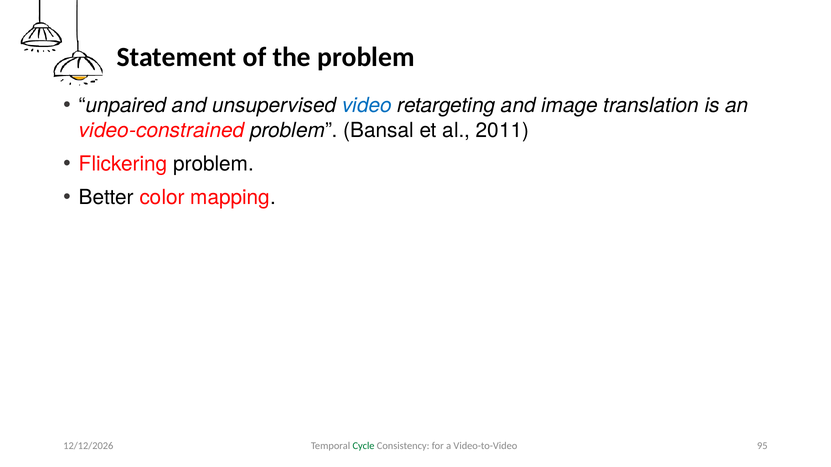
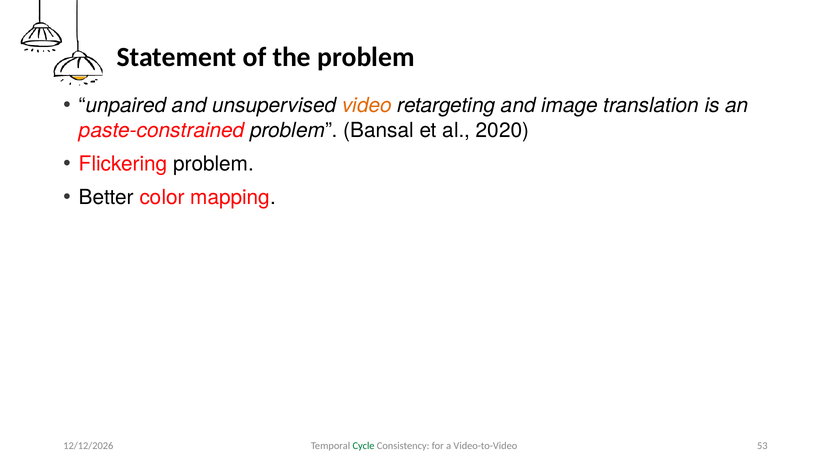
video colour: blue -> orange (367, 106)
video-constrained: video-constrained -> paste-constrained (162, 131)
2011: 2011 -> 2020 (503, 131)
95: 95 -> 53 (762, 446)
